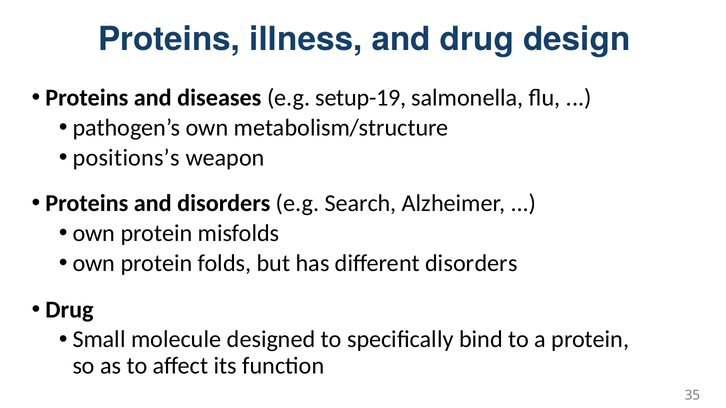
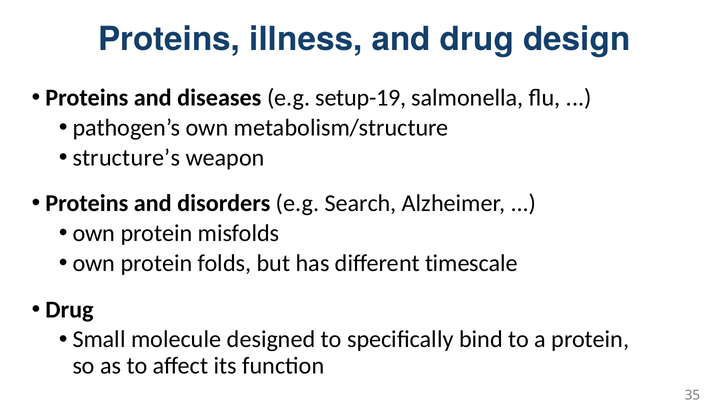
positions’s: positions’s -> structure’s (126, 158)
different disorders: disorders -> timescale (471, 263)
